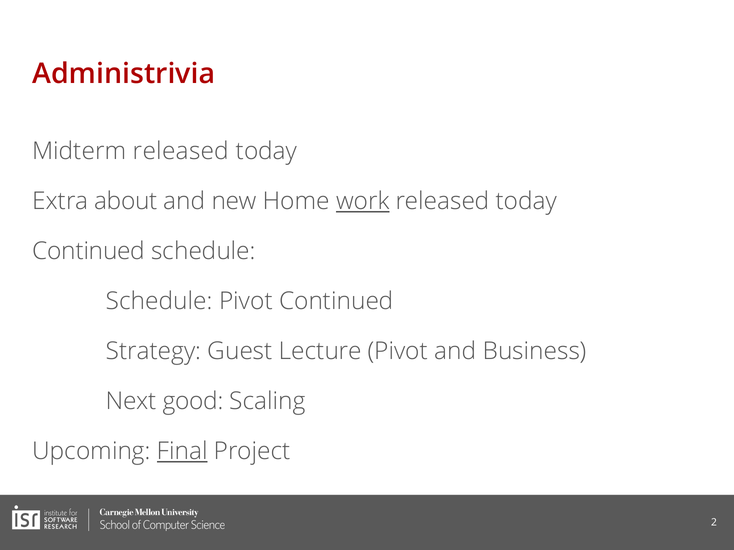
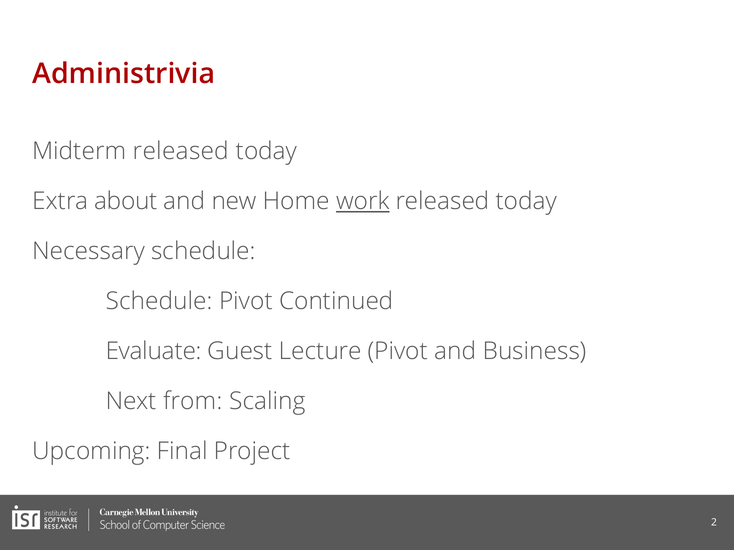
Continued: Continued -> Necessary (89, 252)
Strategy: Strategy -> Evaluate (154, 352)
good: good -> from (193, 402)
Final underline: present -> none (182, 452)
